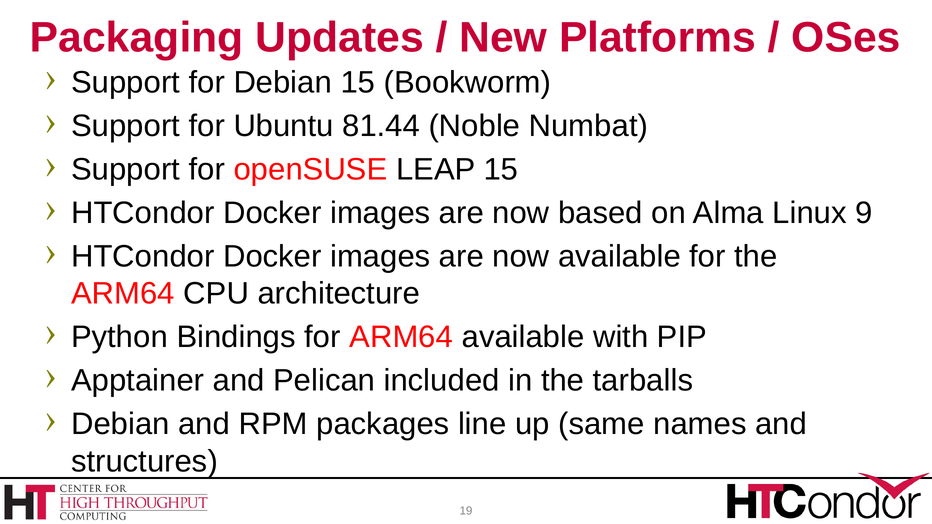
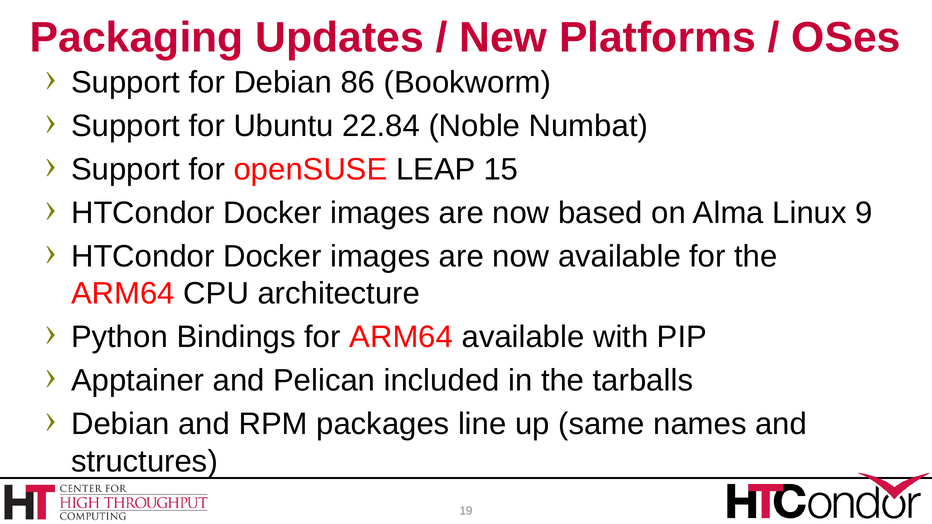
Debian 15: 15 -> 86 (358, 82)
81.44: 81.44 -> 22.84 (381, 126)
